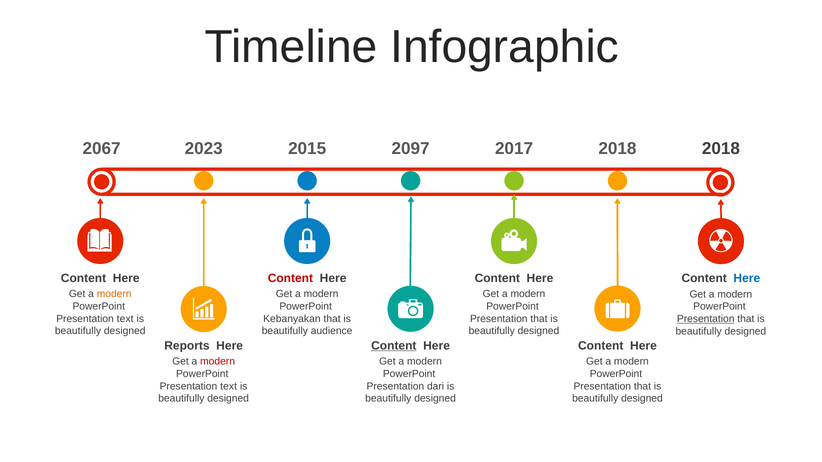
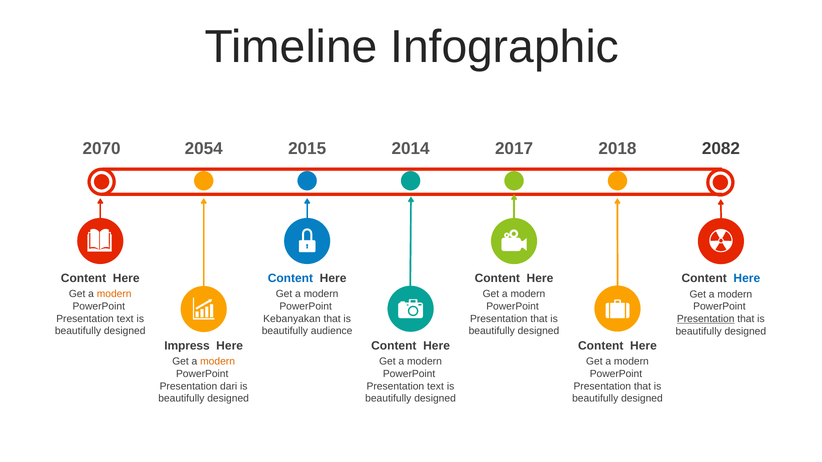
2067: 2067 -> 2070 (102, 149)
2023: 2023 -> 2054 (204, 149)
2097: 2097 -> 2014 (411, 149)
2018: 2018 -> 2082 (721, 149)
Content colour: red -> blue (290, 278)
Reports: Reports -> Impress (187, 346)
Content underline: present -> none (394, 346)
modern colour: red -> orange (218, 362)
text: text -> dari (229, 387)
dari: dari -> text (436, 387)
